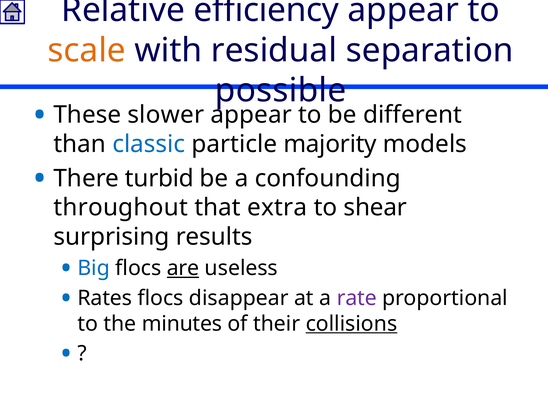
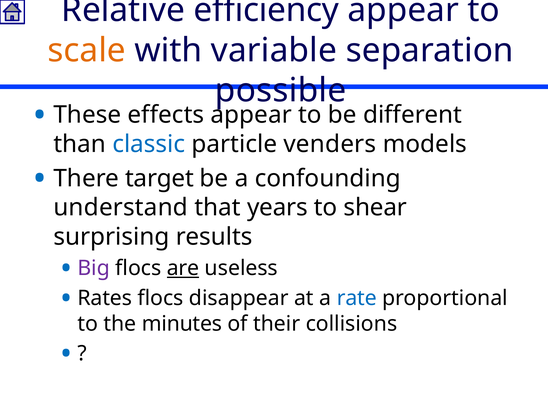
residual: residual -> variable (274, 50)
slower: slower -> effects (166, 115)
majority: majority -> venders (330, 144)
turbid: turbid -> target (159, 178)
throughout: throughout -> understand (121, 208)
extra: extra -> years (277, 208)
Big colour: blue -> purple (94, 268)
rate colour: purple -> blue (357, 298)
collisions underline: present -> none (351, 324)
